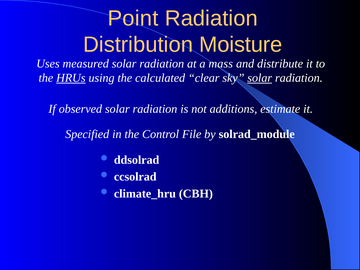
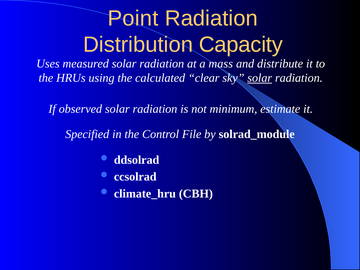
Moisture: Moisture -> Capacity (241, 45)
HRUs underline: present -> none (71, 78)
additions: additions -> minimum (233, 109)
